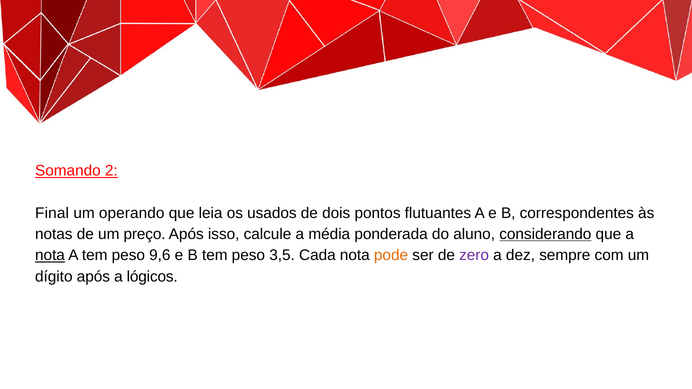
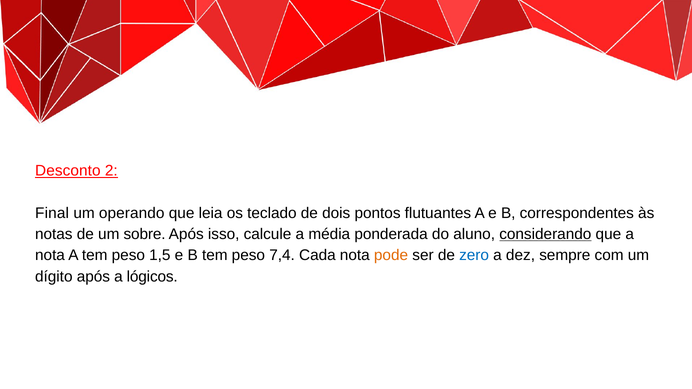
Somando: Somando -> Desconto (68, 171)
usados: usados -> teclado (272, 213)
preço: preço -> sobre (145, 234)
nota underline: present -> none (50, 255)
9,6: 9,6 -> 1,5 (160, 255)
3,5: 3,5 -> 7,4 (282, 255)
zero colour: purple -> blue (474, 255)
